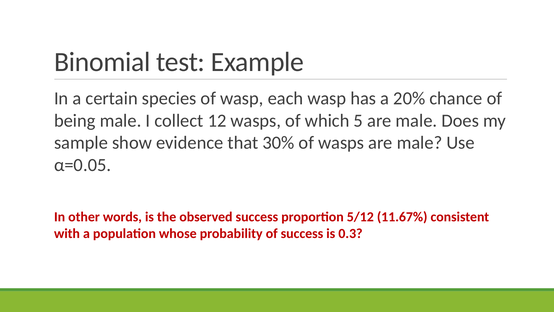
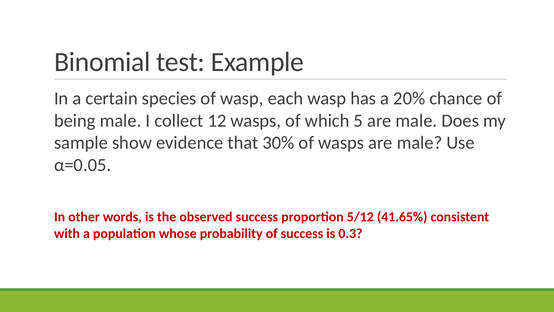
11.67%: 11.67% -> 41.65% (402, 217)
